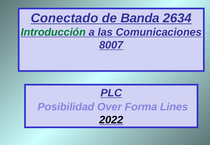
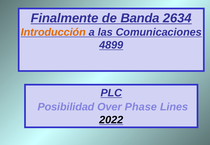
Conectado: Conectado -> Finalmente (65, 18)
Introducción colour: green -> orange (53, 32)
8007: 8007 -> 4899 (111, 45)
Forma: Forma -> Phase (141, 107)
